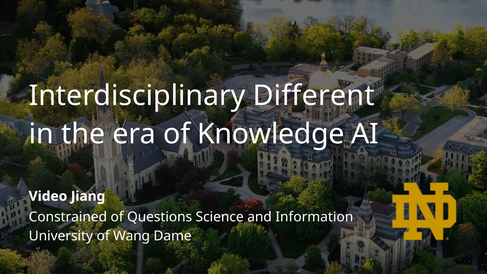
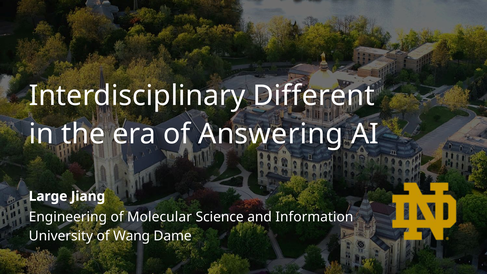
Knowledge: Knowledge -> Answering (271, 134)
Video: Video -> Large (48, 196)
Constrained: Constrained -> Engineering (68, 217)
Questions: Questions -> Molecular (160, 217)
